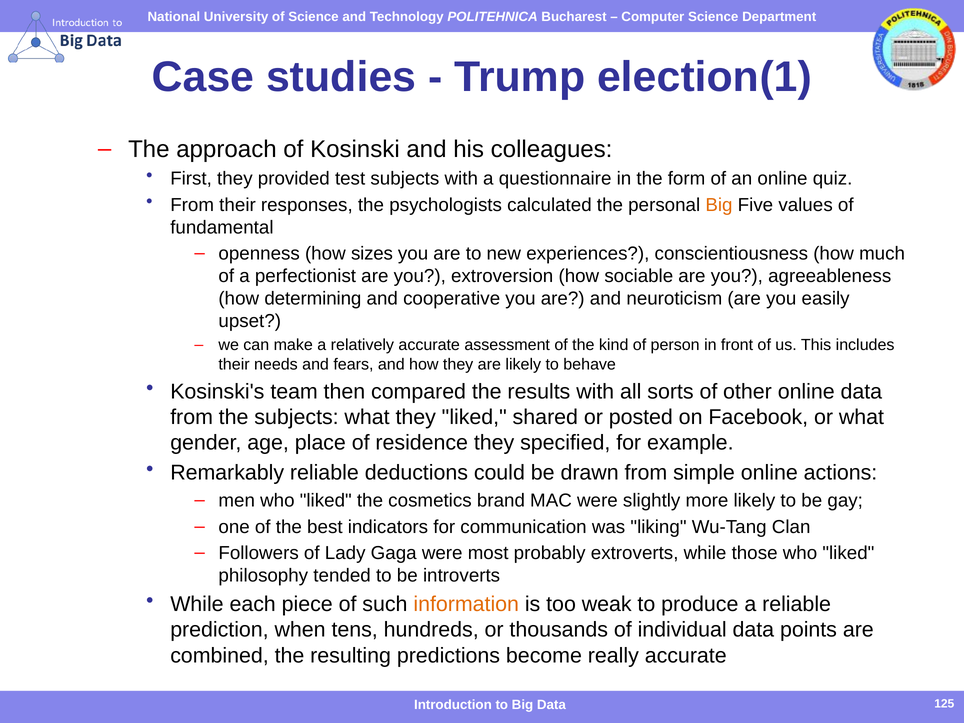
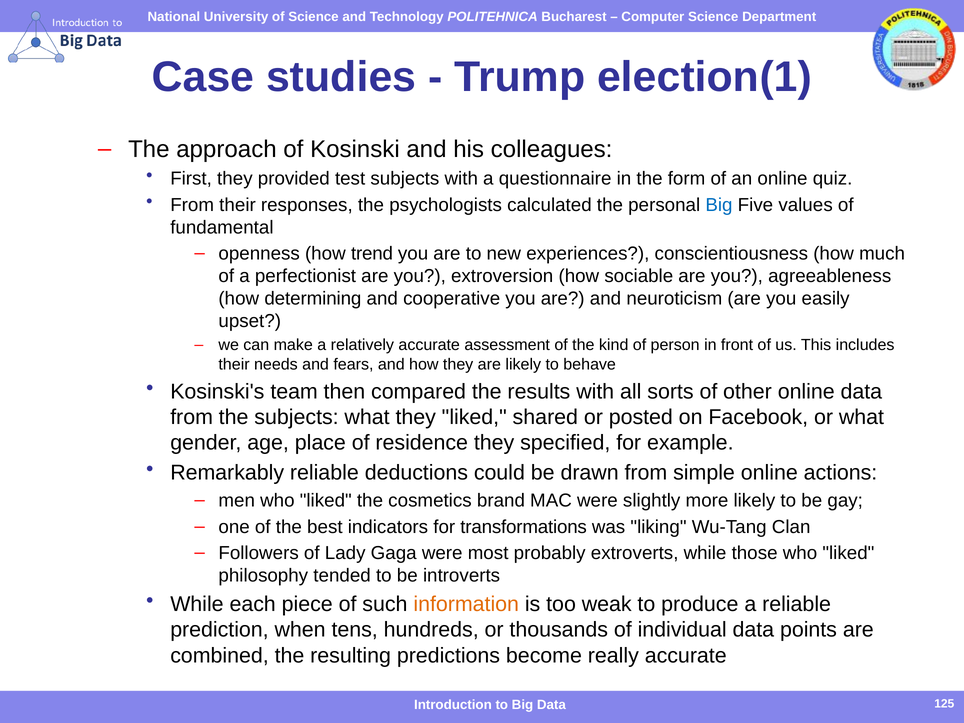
Big colour: orange -> blue (719, 205)
sizes: sizes -> trend (372, 254)
communication: communication -> transformations (524, 527)
